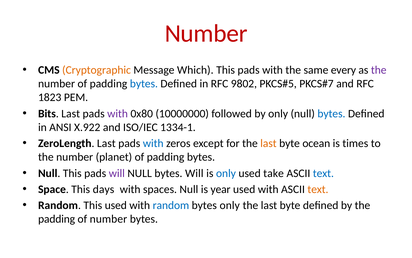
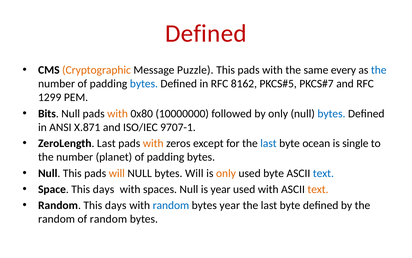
Number: Number -> Defined (206, 34)
Which: Which -> Puzzle (195, 70)
the colour: purple -> blue (379, 70)
9802: 9802 -> 8162 (244, 84)
1823: 1823 -> 1299 (50, 97)
Bits Last: Last -> Null (71, 113)
with colour: purple -> orange (118, 113)
X.922: X.922 -> X.871 (87, 127)
1334-1: 1334-1 -> 9707-1 (178, 127)
with colour: blue -> orange (153, 143)
last colour: orange -> blue (268, 143)
times: times -> single (355, 143)
will colour: purple -> orange (117, 173)
only colour: blue -> orange (226, 173)
used take: take -> byte (274, 173)
Random This used: used -> days (116, 205)
bytes only: only -> year (230, 205)
padding: padding -> random (57, 219)
of number: number -> random (108, 219)
